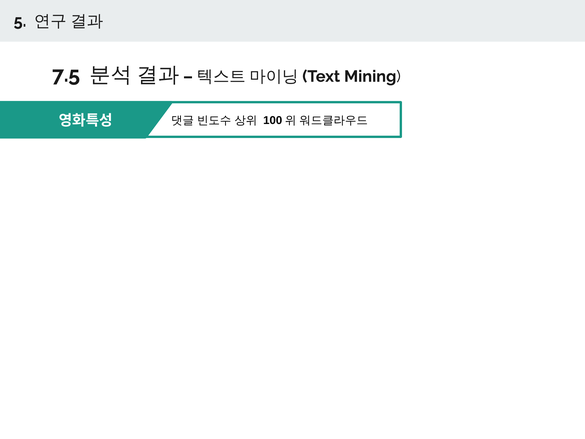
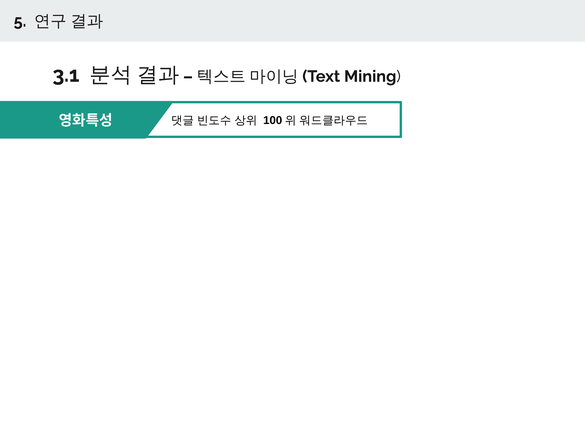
7.5: 7.5 -> 3.1 (66, 75)
